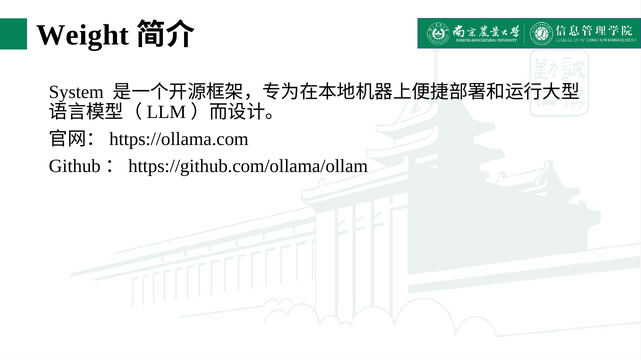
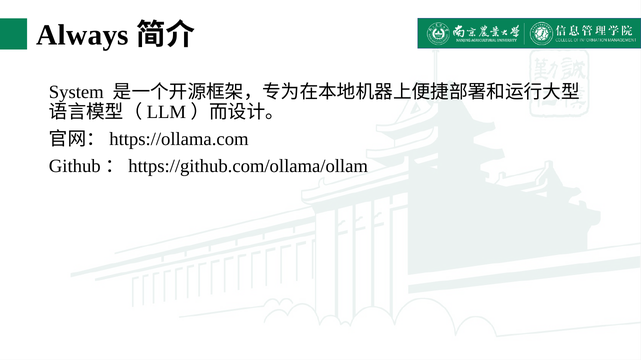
Weight: Weight -> Always (83, 35)
